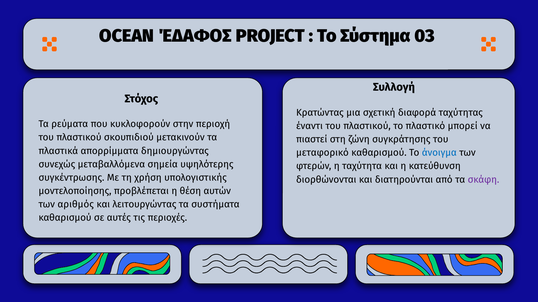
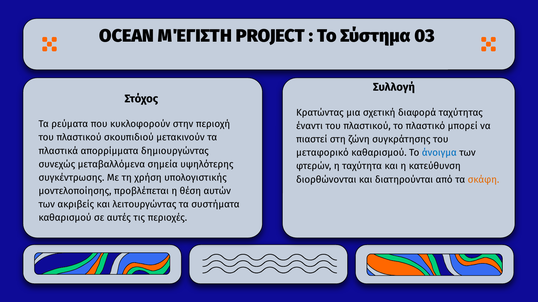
ΈΔΑΦΟΣ: ΈΔΑΦΟΣ -> ΜΈΓΙΣΤΗ (195, 36)
σκάφη colour: purple -> orange (483, 180)
αριθμός: αριθμός -> ακριβείς (76, 205)
